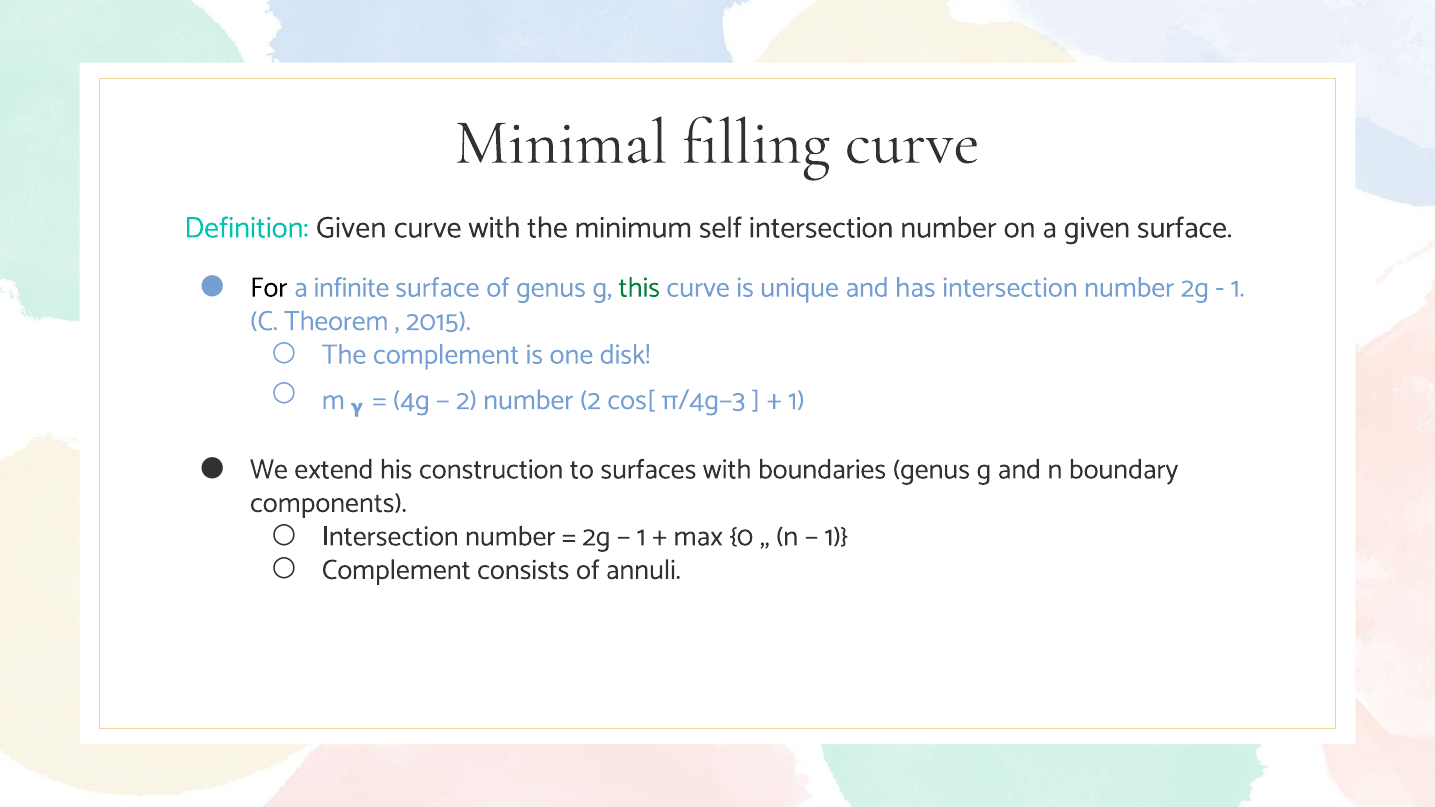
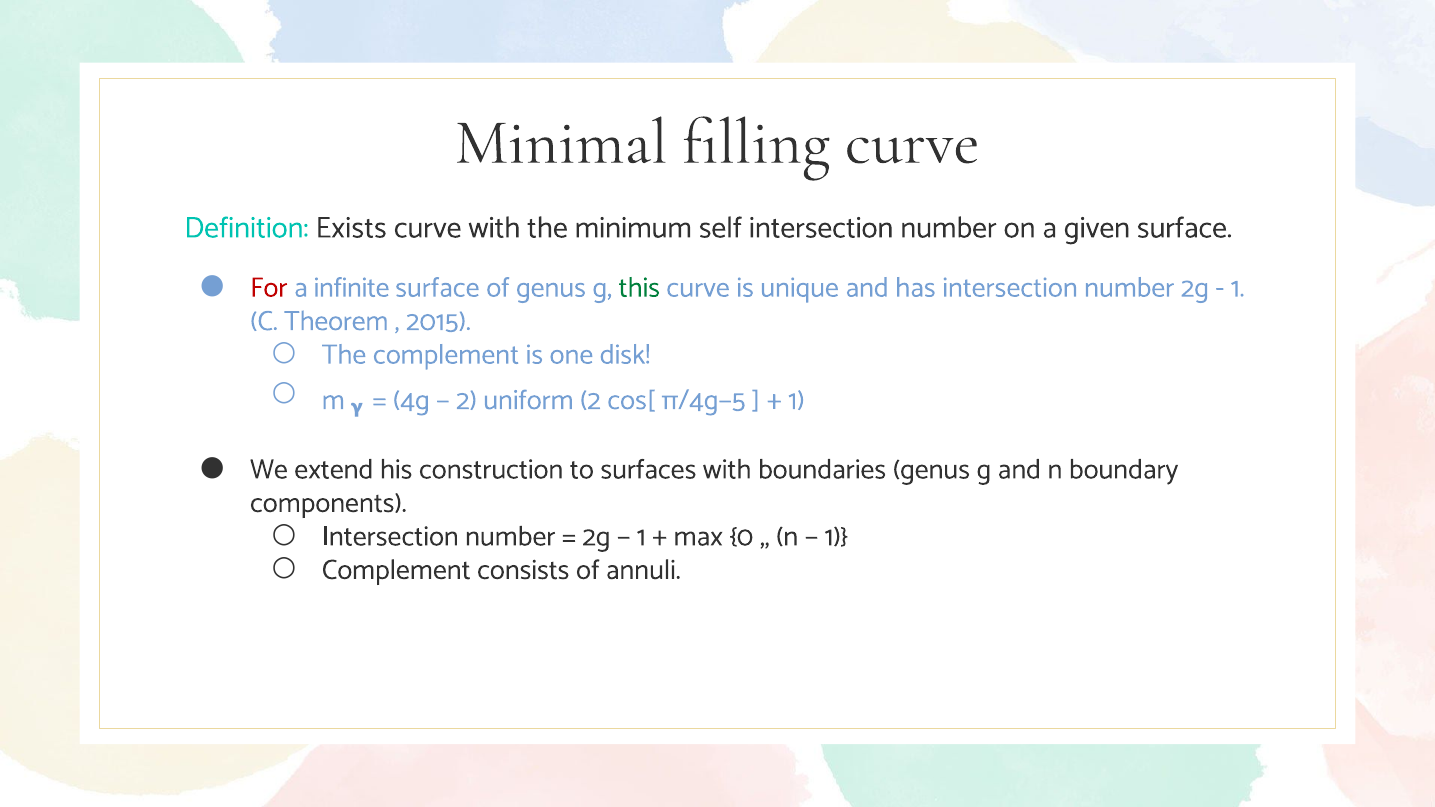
Definition Given: Given -> Exists (351, 228)
For colour: black -> red (269, 288)
2 number: number -> uniform (528, 400)
π/4g−3: π/4g−3 -> π/4g−5 (704, 400)
